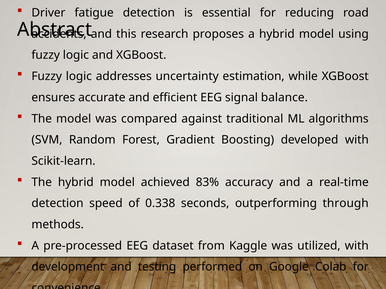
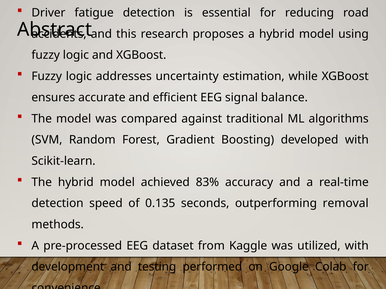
0.338: 0.338 -> 0.135 (160, 204)
through: through -> removal (346, 204)
